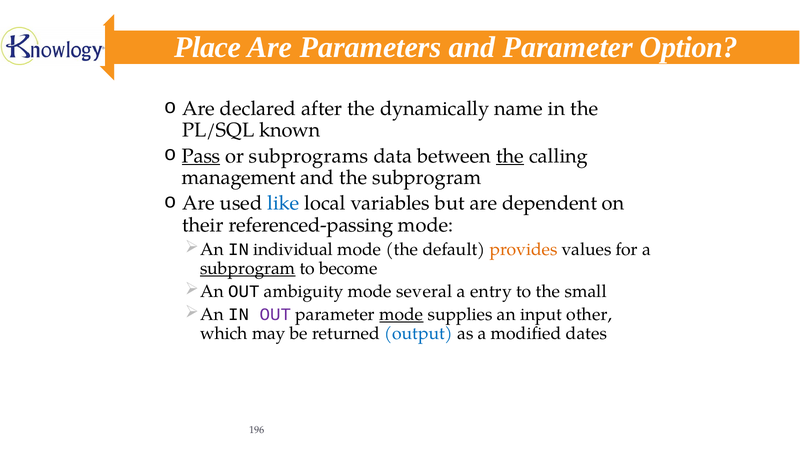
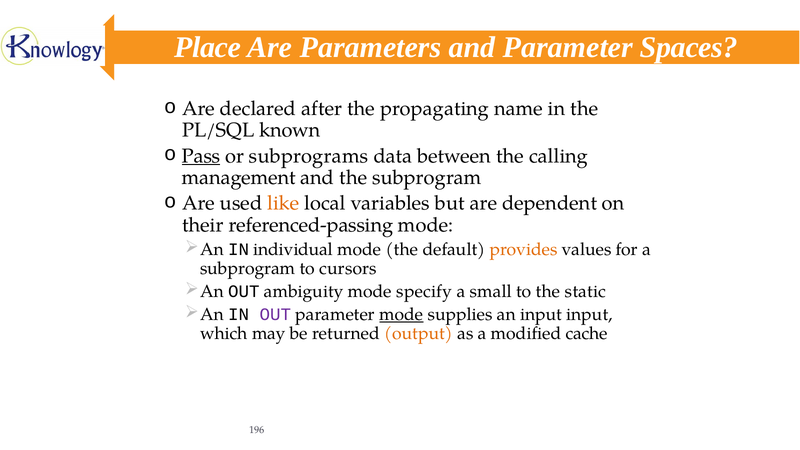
Option: Option -> Spaces (689, 47)
dynamically: dynamically -> propagating (435, 109)
the underline: present -> none (510, 156)
like colour: blue -> orange (283, 203)
subprogram underline: present -> none (248, 268)
become: become -> cursors (348, 268)
several: several -> specify (424, 291)
entry: entry -> small (491, 291)
small: small -> static (586, 291)
input other: other -> input (589, 314)
output colour: blue -> orange (419, 333)
dates: dates -> cache (587, 333)
